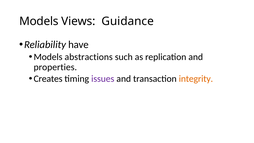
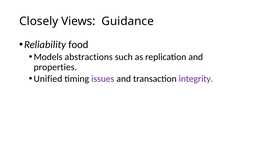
Models: Models -> Closely (39, 21)
have: have -> food (78, 45)
Creates: Creates -> Unified (48, 79)
integrity colour: orange -> purple (196, 79)
